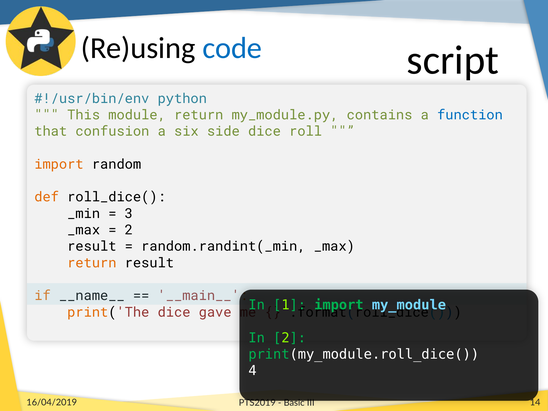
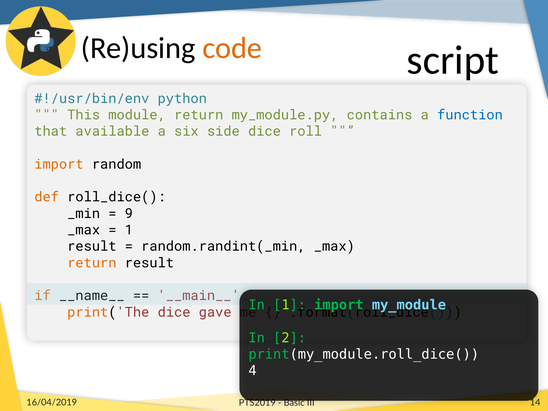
code colour: blue -> orange (232, 48)
confusion: confusion -> available (112, 131)
3: 3 -> 9 (129, 214)
2: 2 -> 1 (129, 230)
